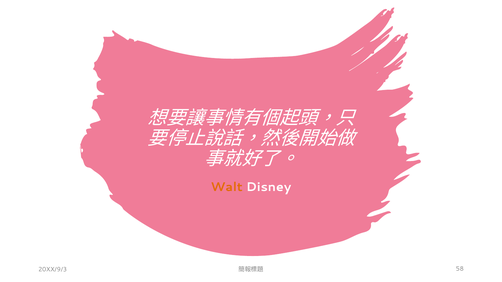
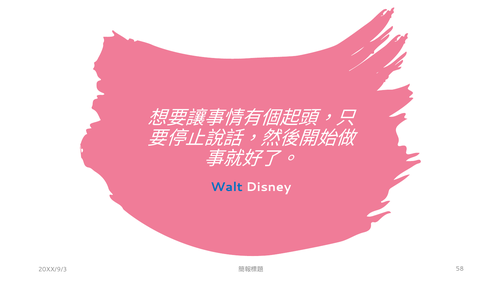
Walt colour: orange -> blue (227, 187)
